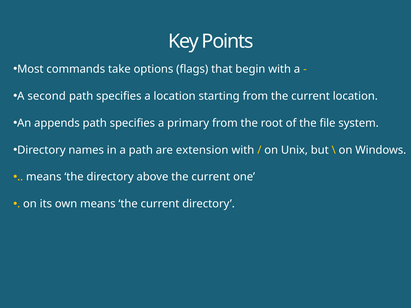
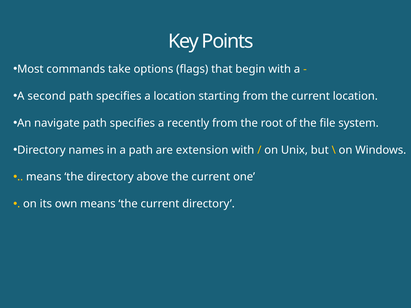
appends: appends -> navigate (57, 123)
primary: primary -> recently (188, 123)
